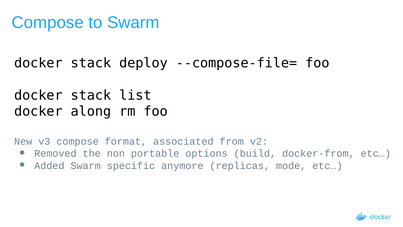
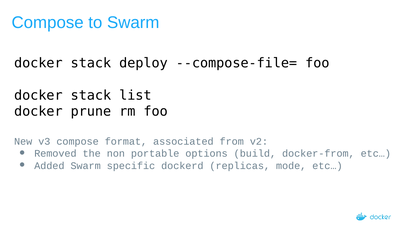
along: along -> prune (91, 111)
anymore: anymore -> dockerd (182, 165)
